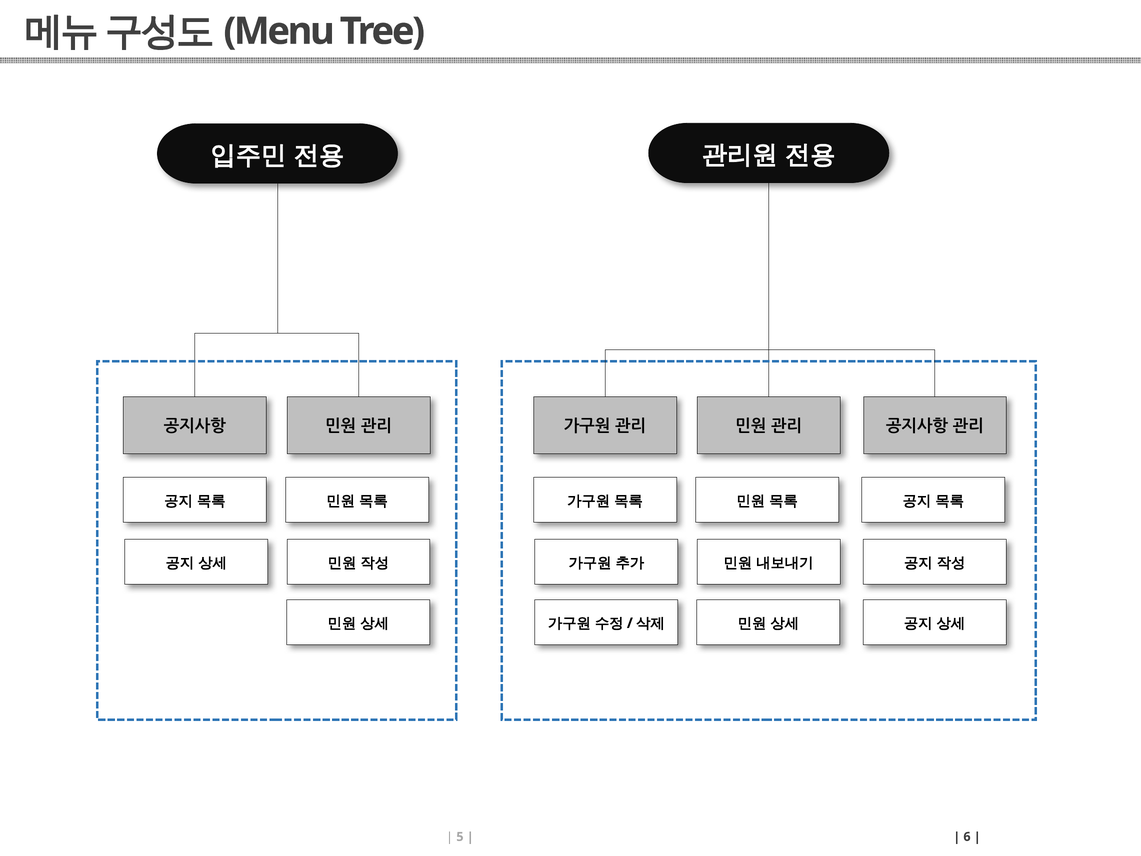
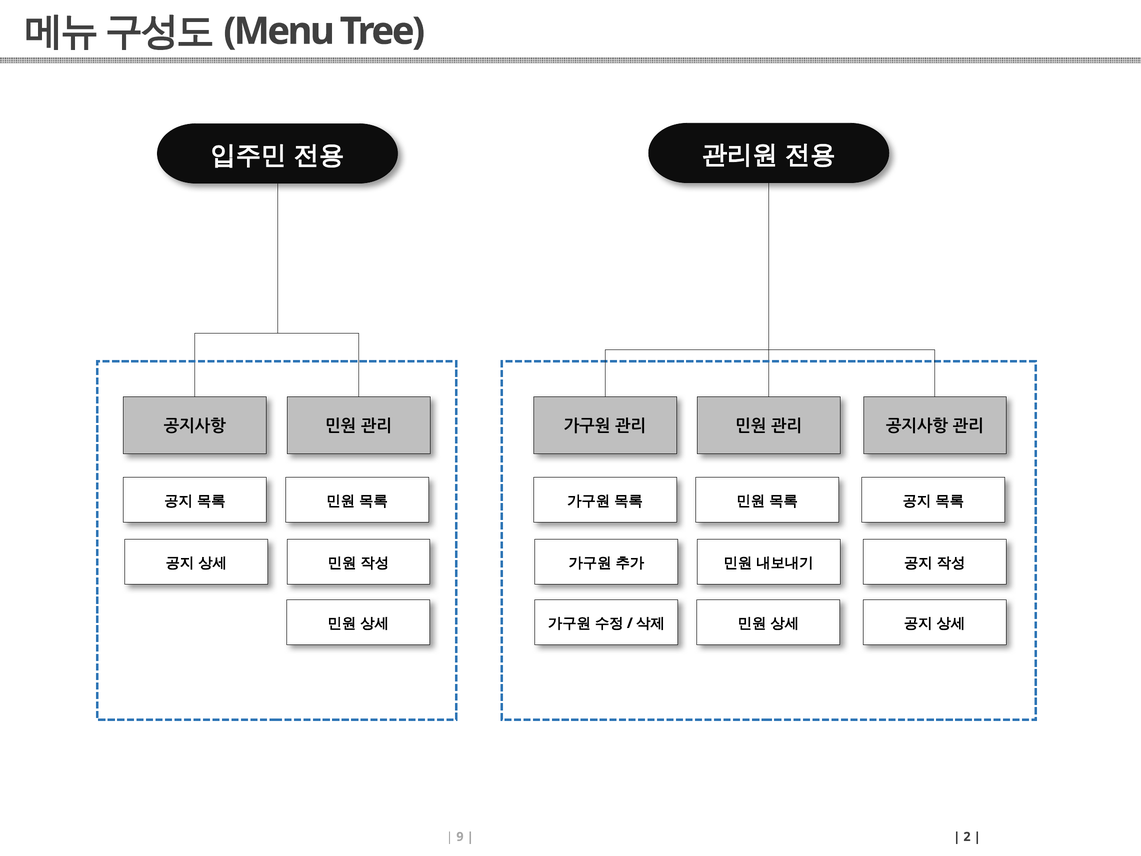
5: 5 -> 9 (460, 837)
6: 6 -> 2 (967, 837)
